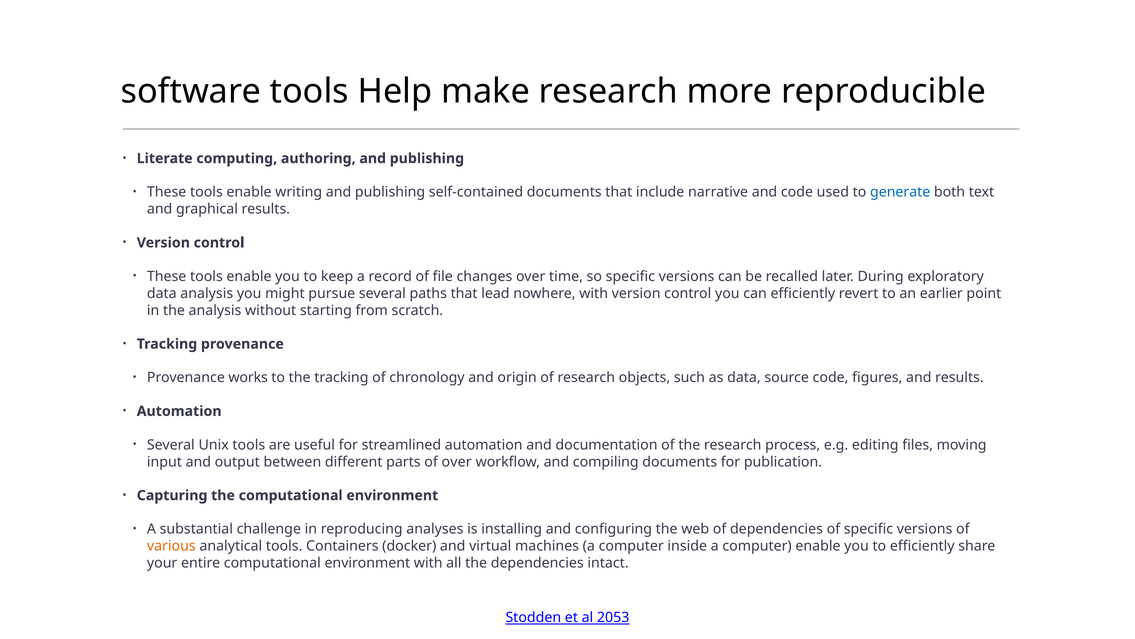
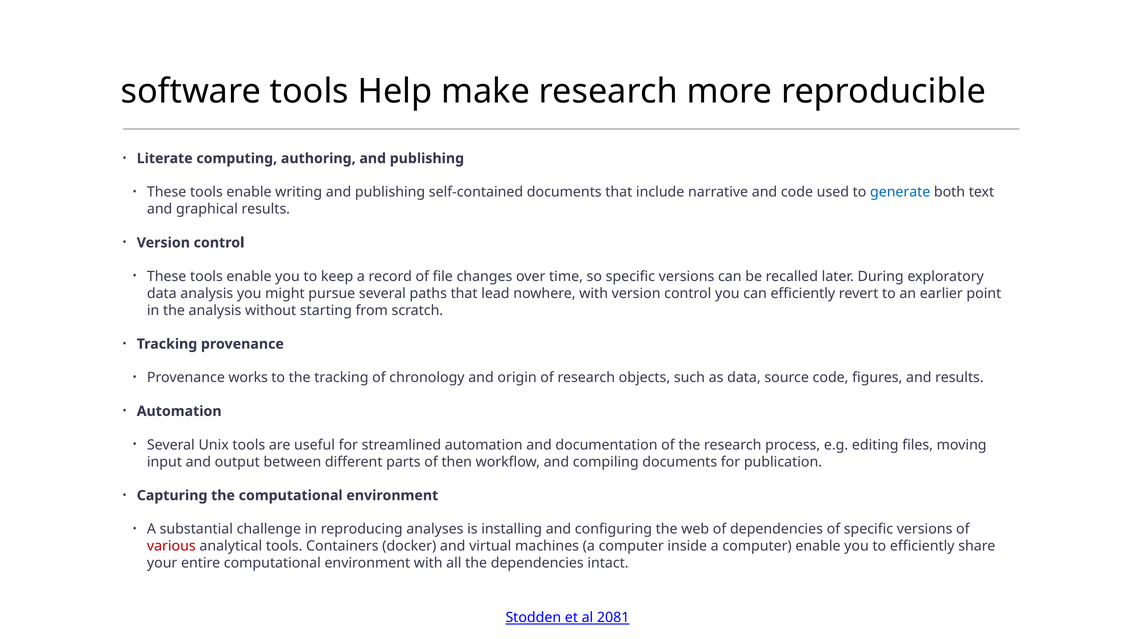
of over: over -> then (457, 461)
various colour: orange -> red (171, 546)
2053: 2053 -> 2081 (613, 617)
